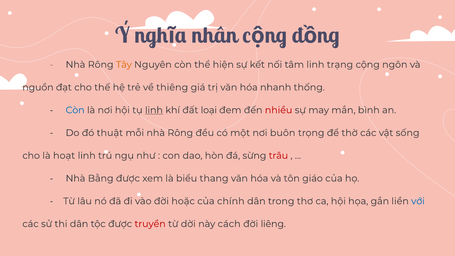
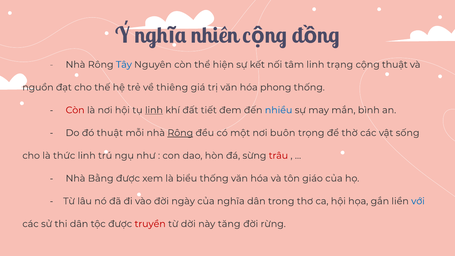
nhân: nhân -> nhiên (215, 35)
Tây colour: orange -> blue (124, 65)
cộng ngôn: ngôn -> thuật (395, 65)
nhanh: nhanh -> phong (276, 87)
Còn colour: blue -> red (75, 110)
loại: loại -> tiết (209, 110)
nhiều colour: red -> blue (279, 110)
Rông underline: none -> present (180, 133)
hoạt: hoạt -> thức (64, 156)
biểu thang: thang -> thống (214, 178)
hoặc: hoặc -> ngày (183, 201)
chính: chính -> nghĩa (231, 201)
cách: cách -> tăng (229, 224)
liêng: liêng -> rừng (273, 224)
